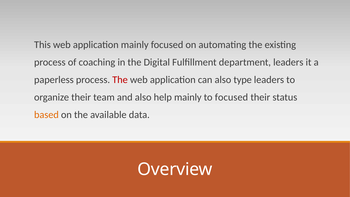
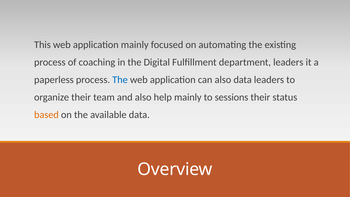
The colour: red -> blue (120, 80)
also type: type -> data (243, 80)
to focused: focused -> sessions (232, 97)
